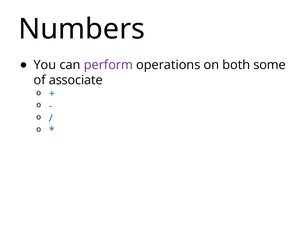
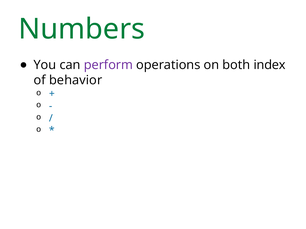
Numbers colour: black -> green (82, 29)
some: some -> index (270, 65)
associate: associate -> behavior (76, 80)
